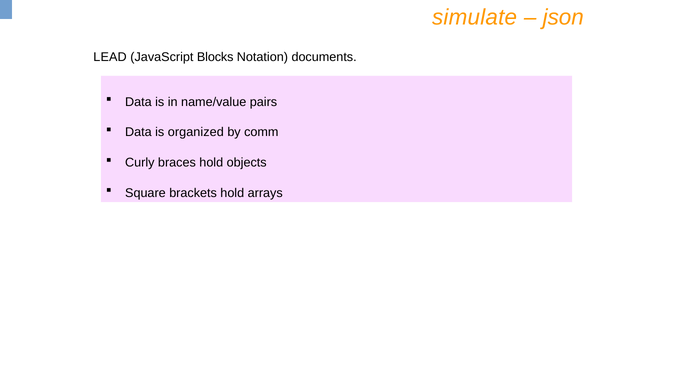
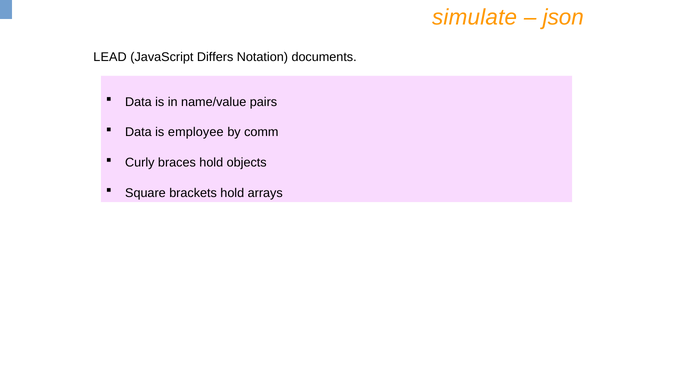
Blocks: Blocks -> Differs (215, 57)
organized: organized -> employee (196, 132)
